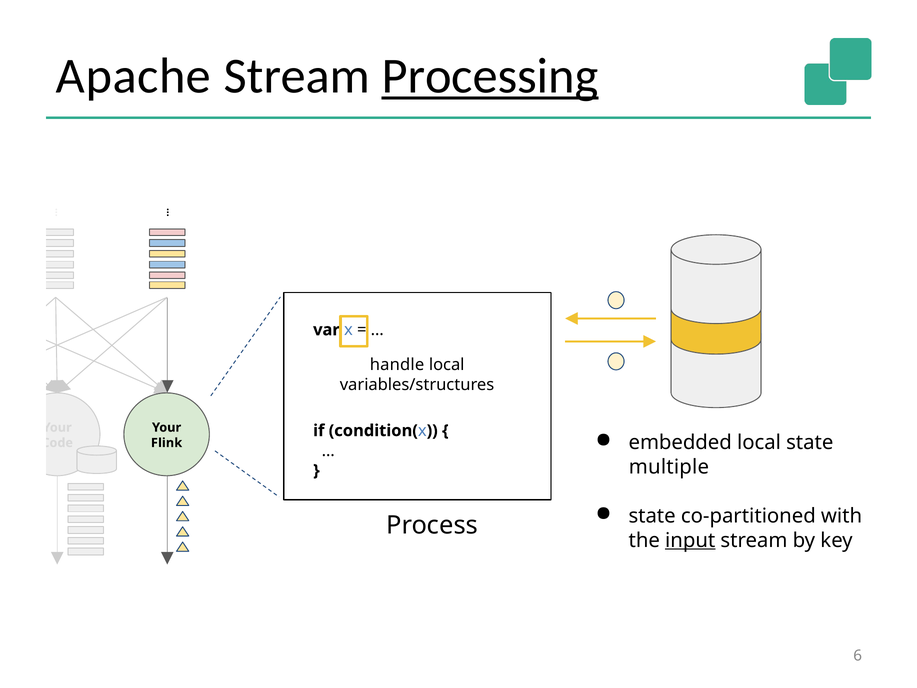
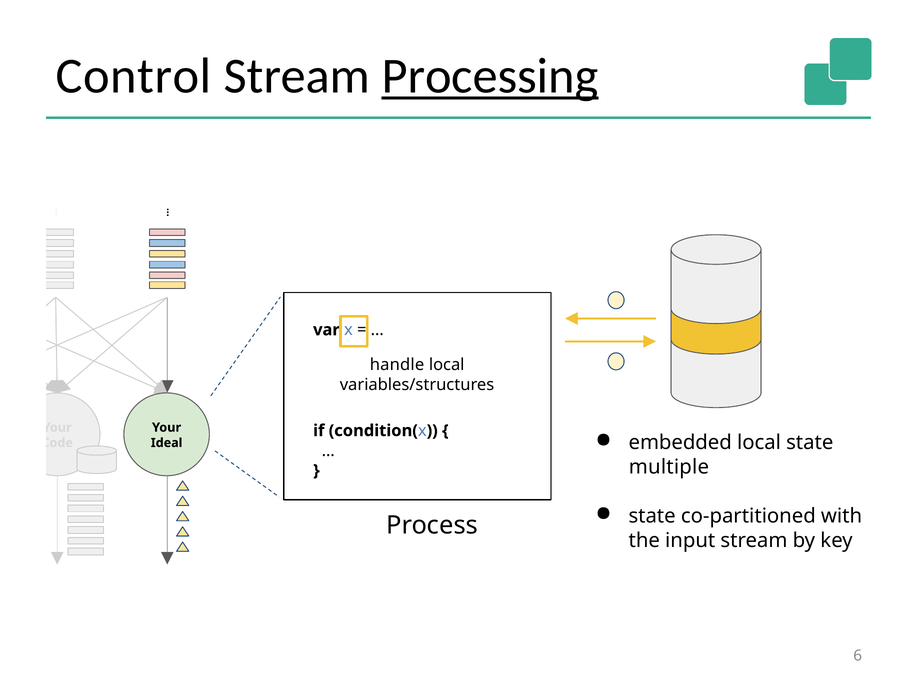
Apache: Apache -> Control (133, 76)
Flink: Flink -> Ideal (167, 443)
input underline: present -> none (690, 540)
